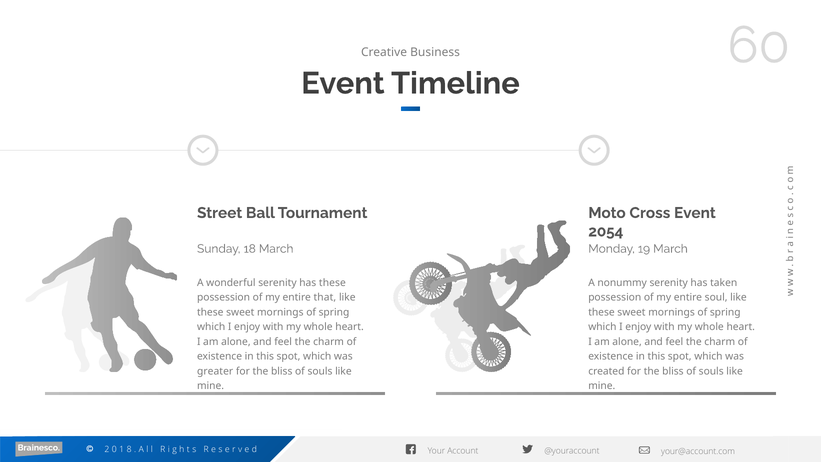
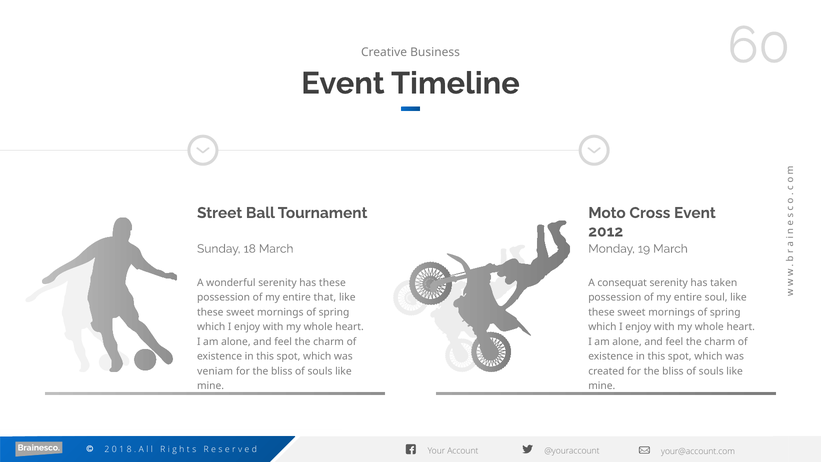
2054: 2054 -> 2012 (606, 231)
nonummy: nonummy -> consequat (622, 283)
greater: greater -> veniam (215, 371)
